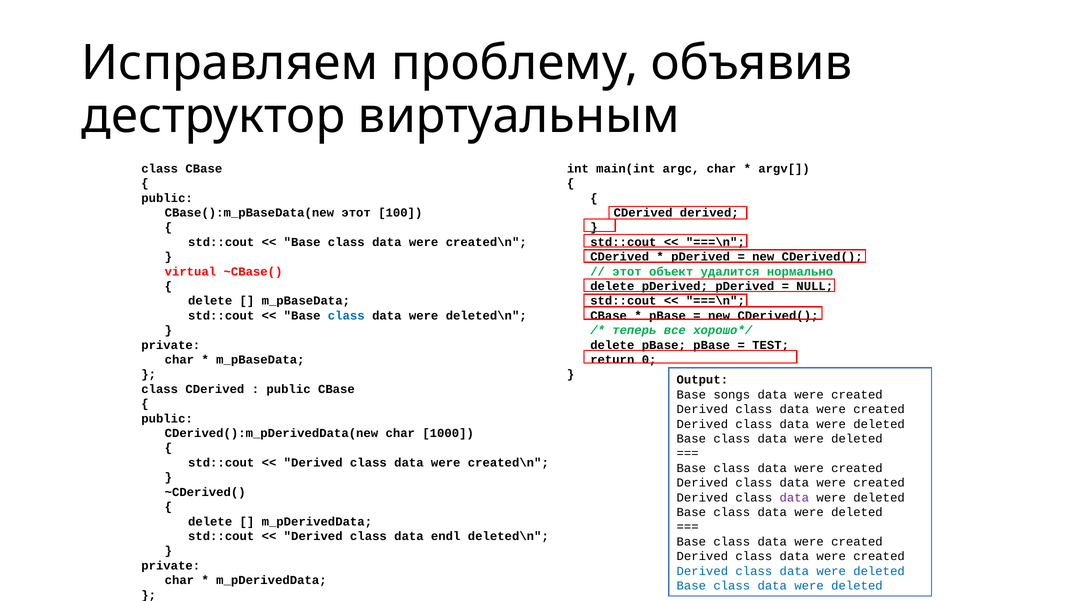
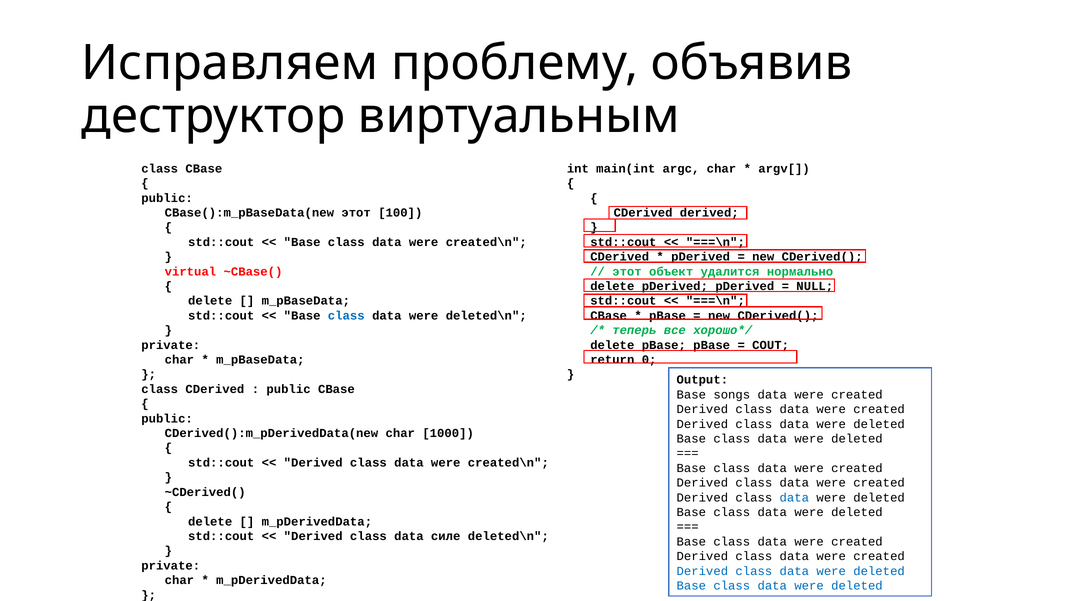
TEST: TEST -> COUT (771, 345)
data colour: purple -> blue (794, 497)
endl: endl -> силе (446, 536)
